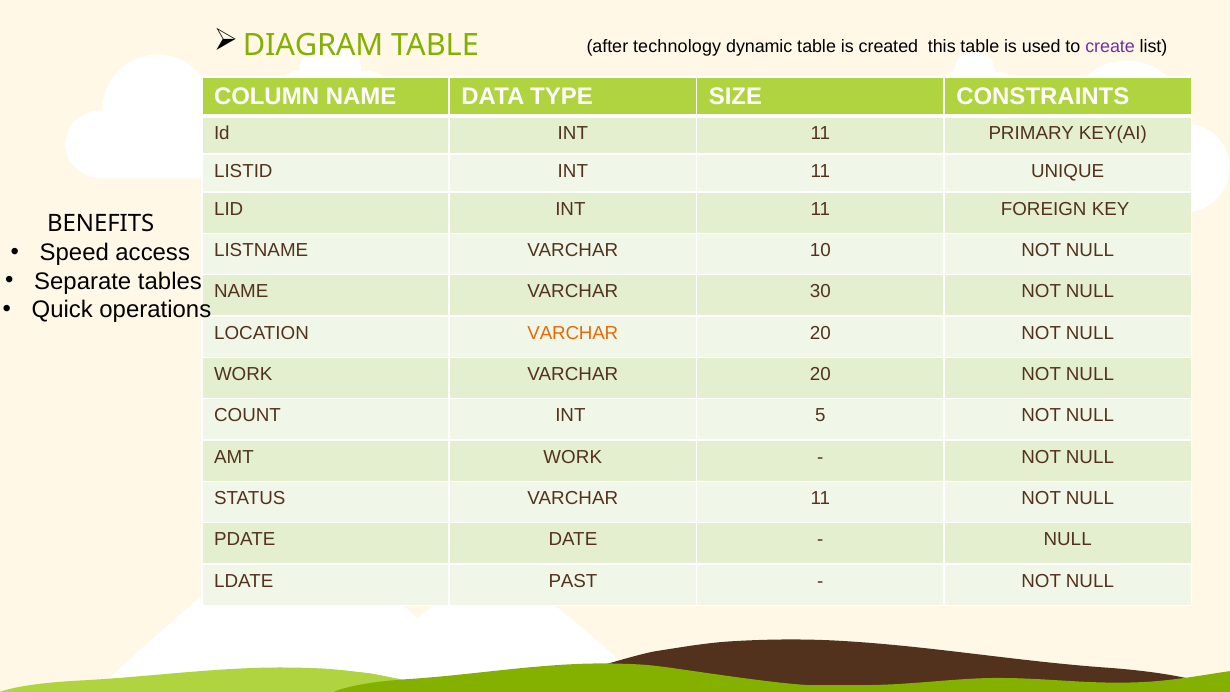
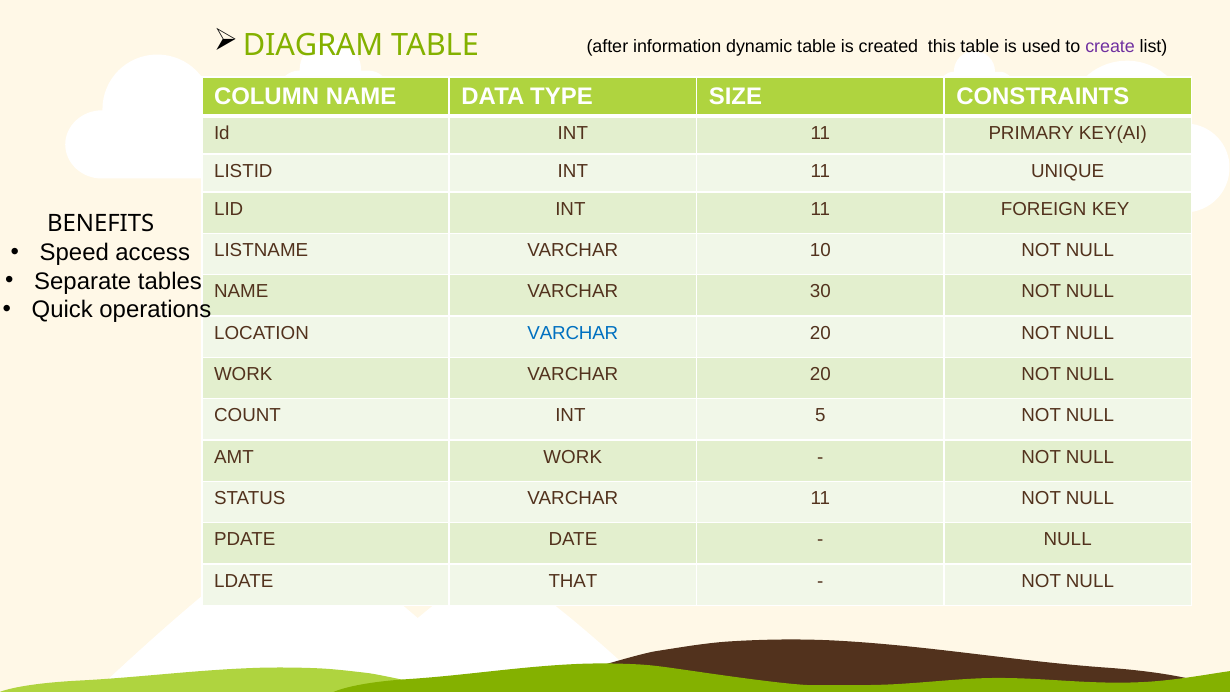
technology: technology -> information (677, 47)
VARCHAR colour: orange -> blue (573, 333)
PAST: PAST -> THAT (573, 581)
